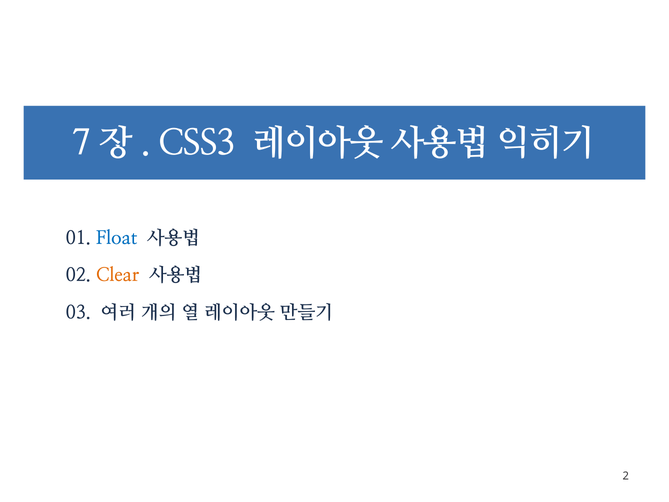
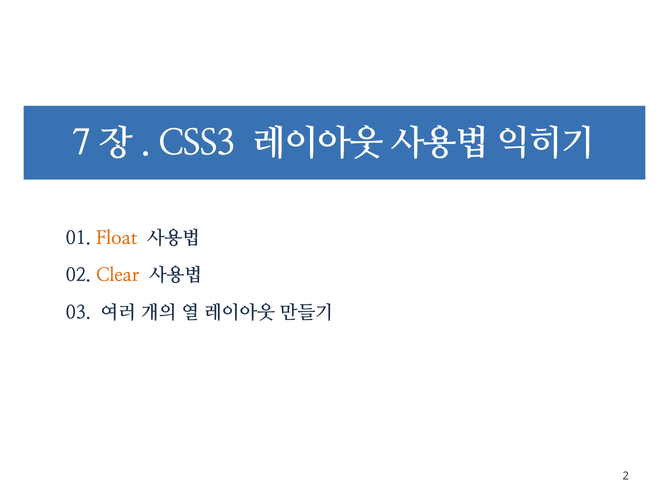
Float colour: blue -> orange (117, 238)
